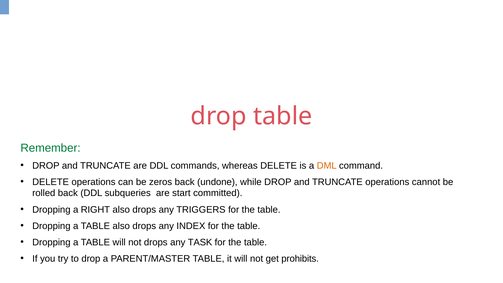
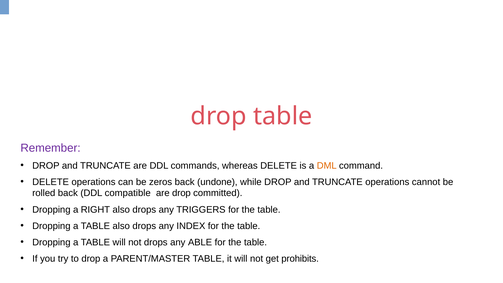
Remember colour: green -> purple (51, 148)
subqueries: subqueries -> compatible (128, 193)
are start: start -> drop (181, 193)
TASK: TASK -> ABLE (200, 242)
